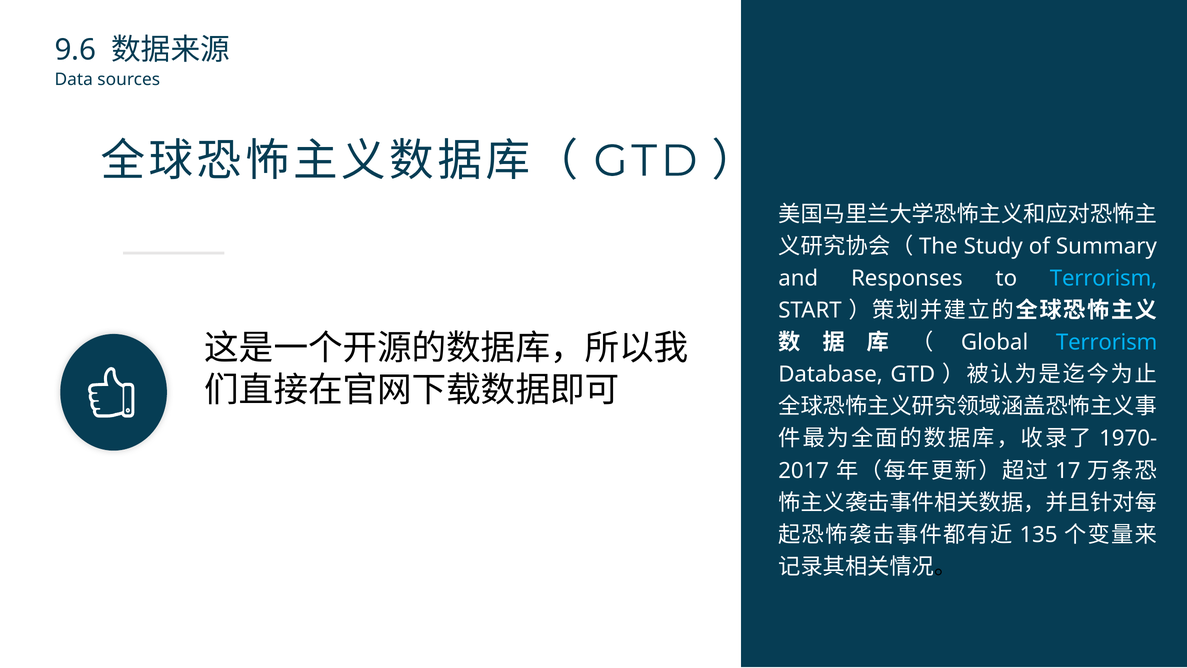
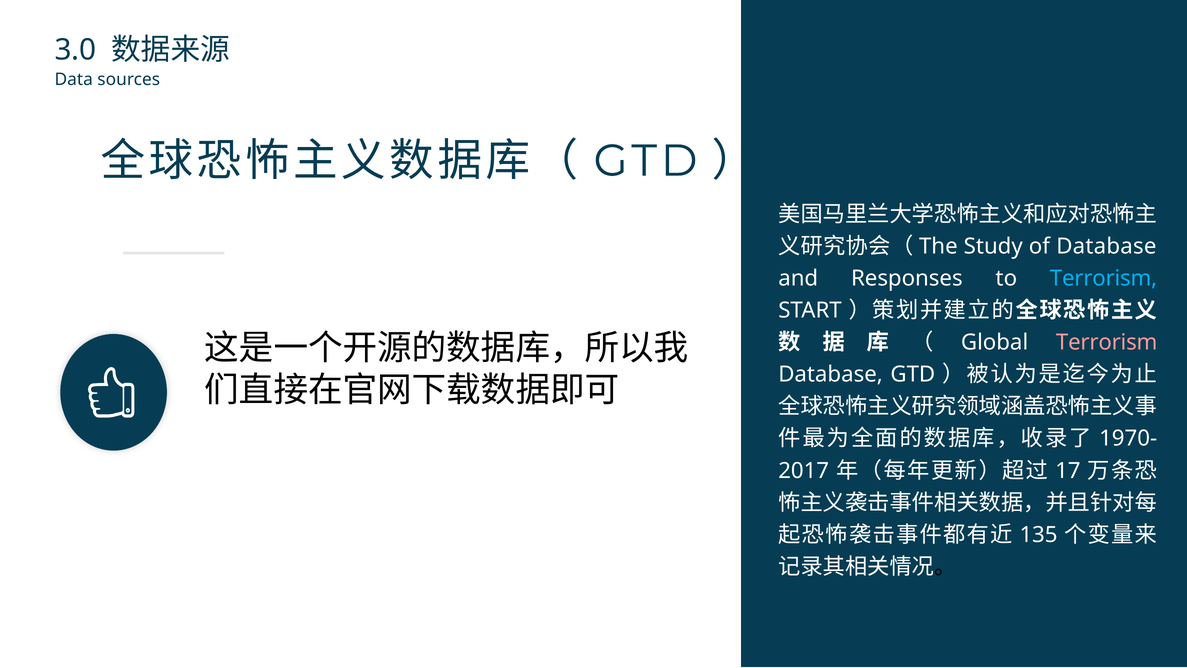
9.6: 9.6 -> 3.0 (75, 50)
of Summary: Summary -> Database (1106, 246)
Terrorism colour: light blue -> pink (1107, 342)
